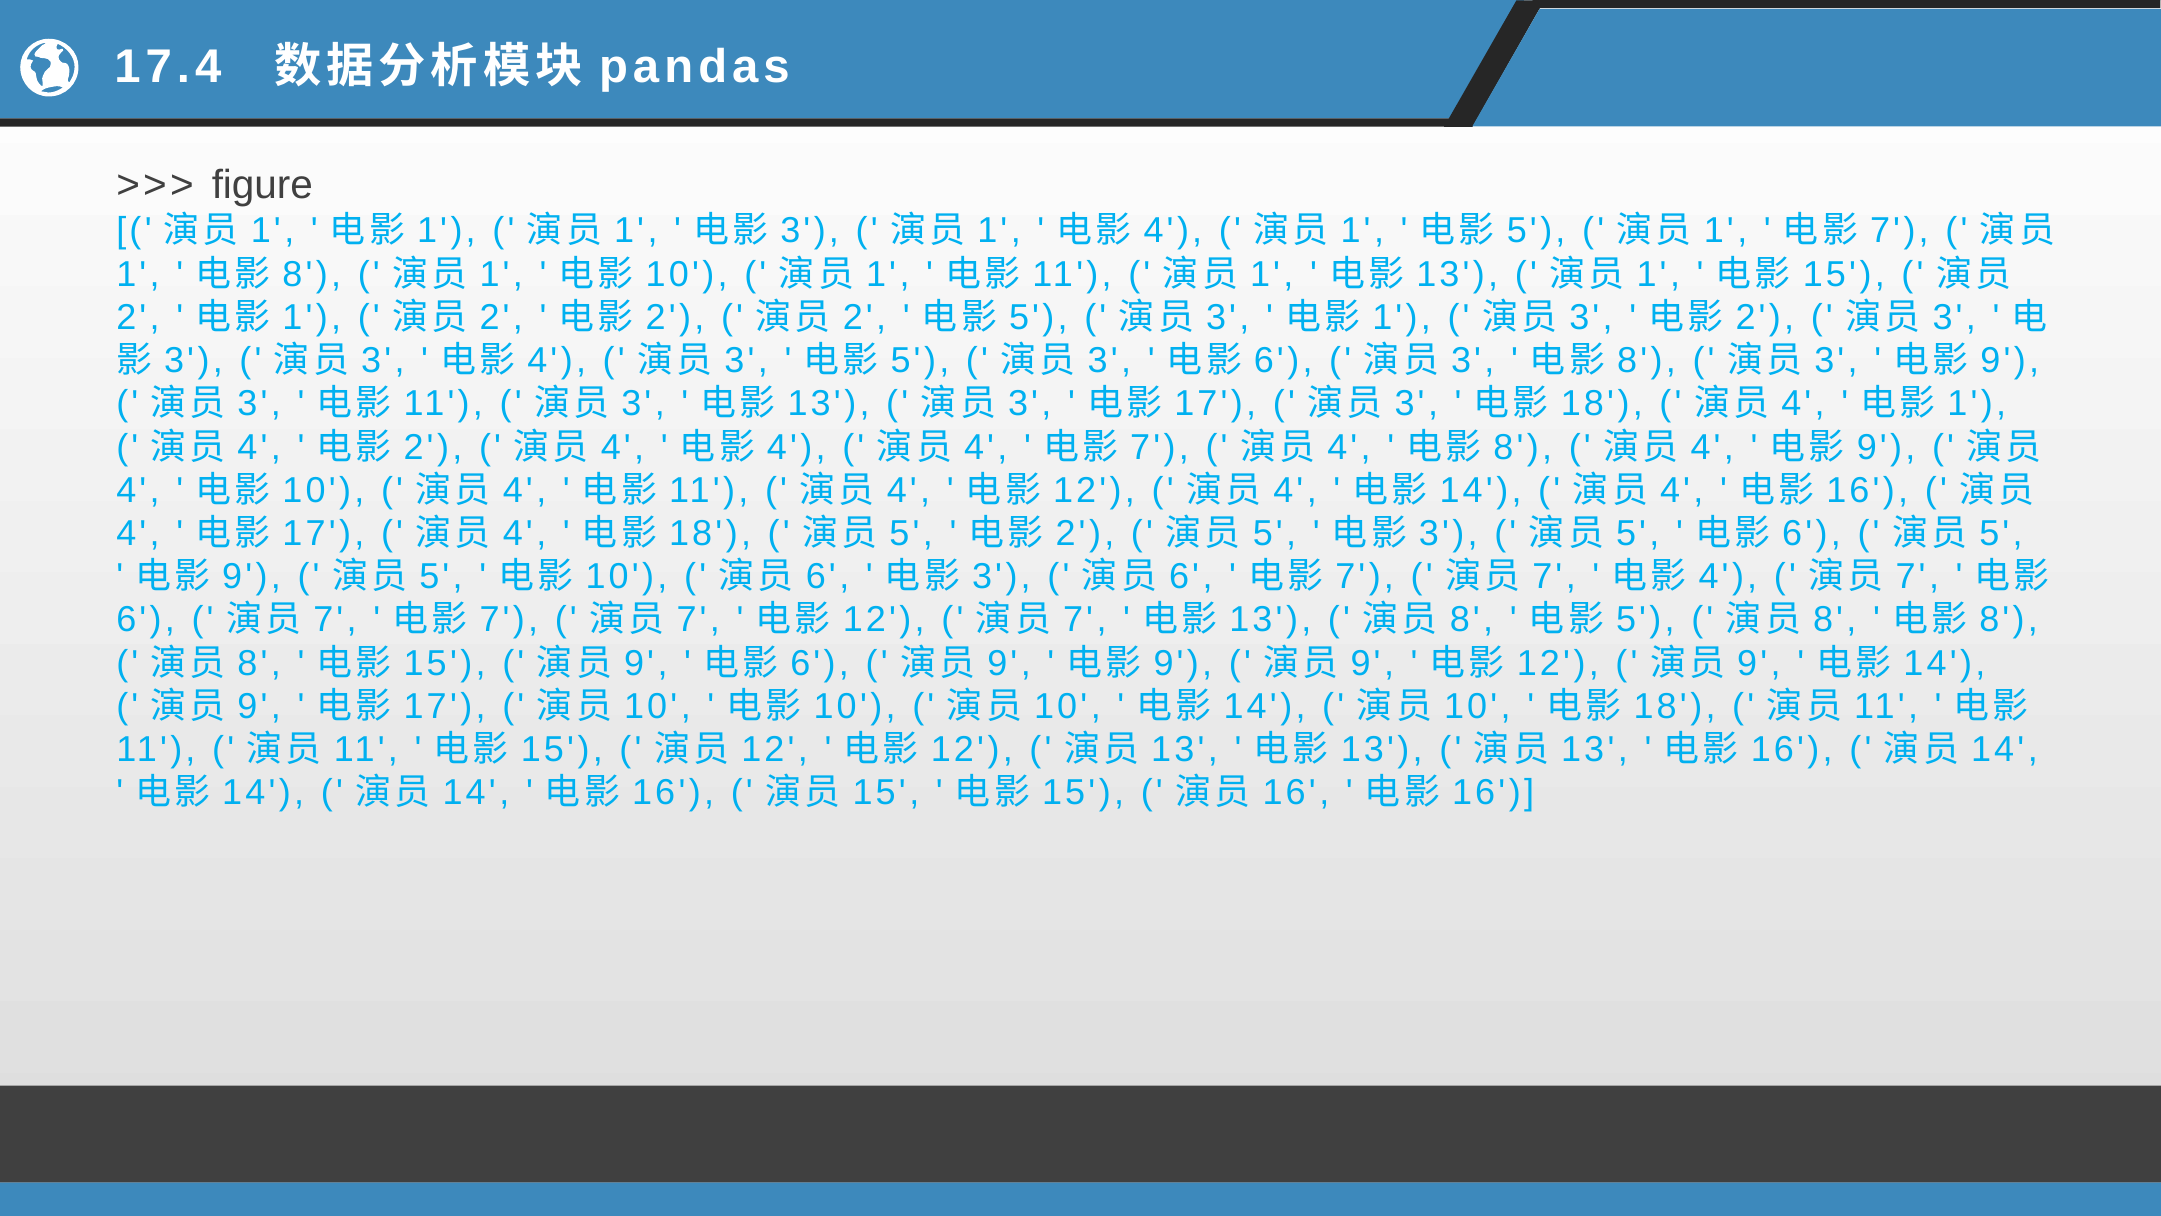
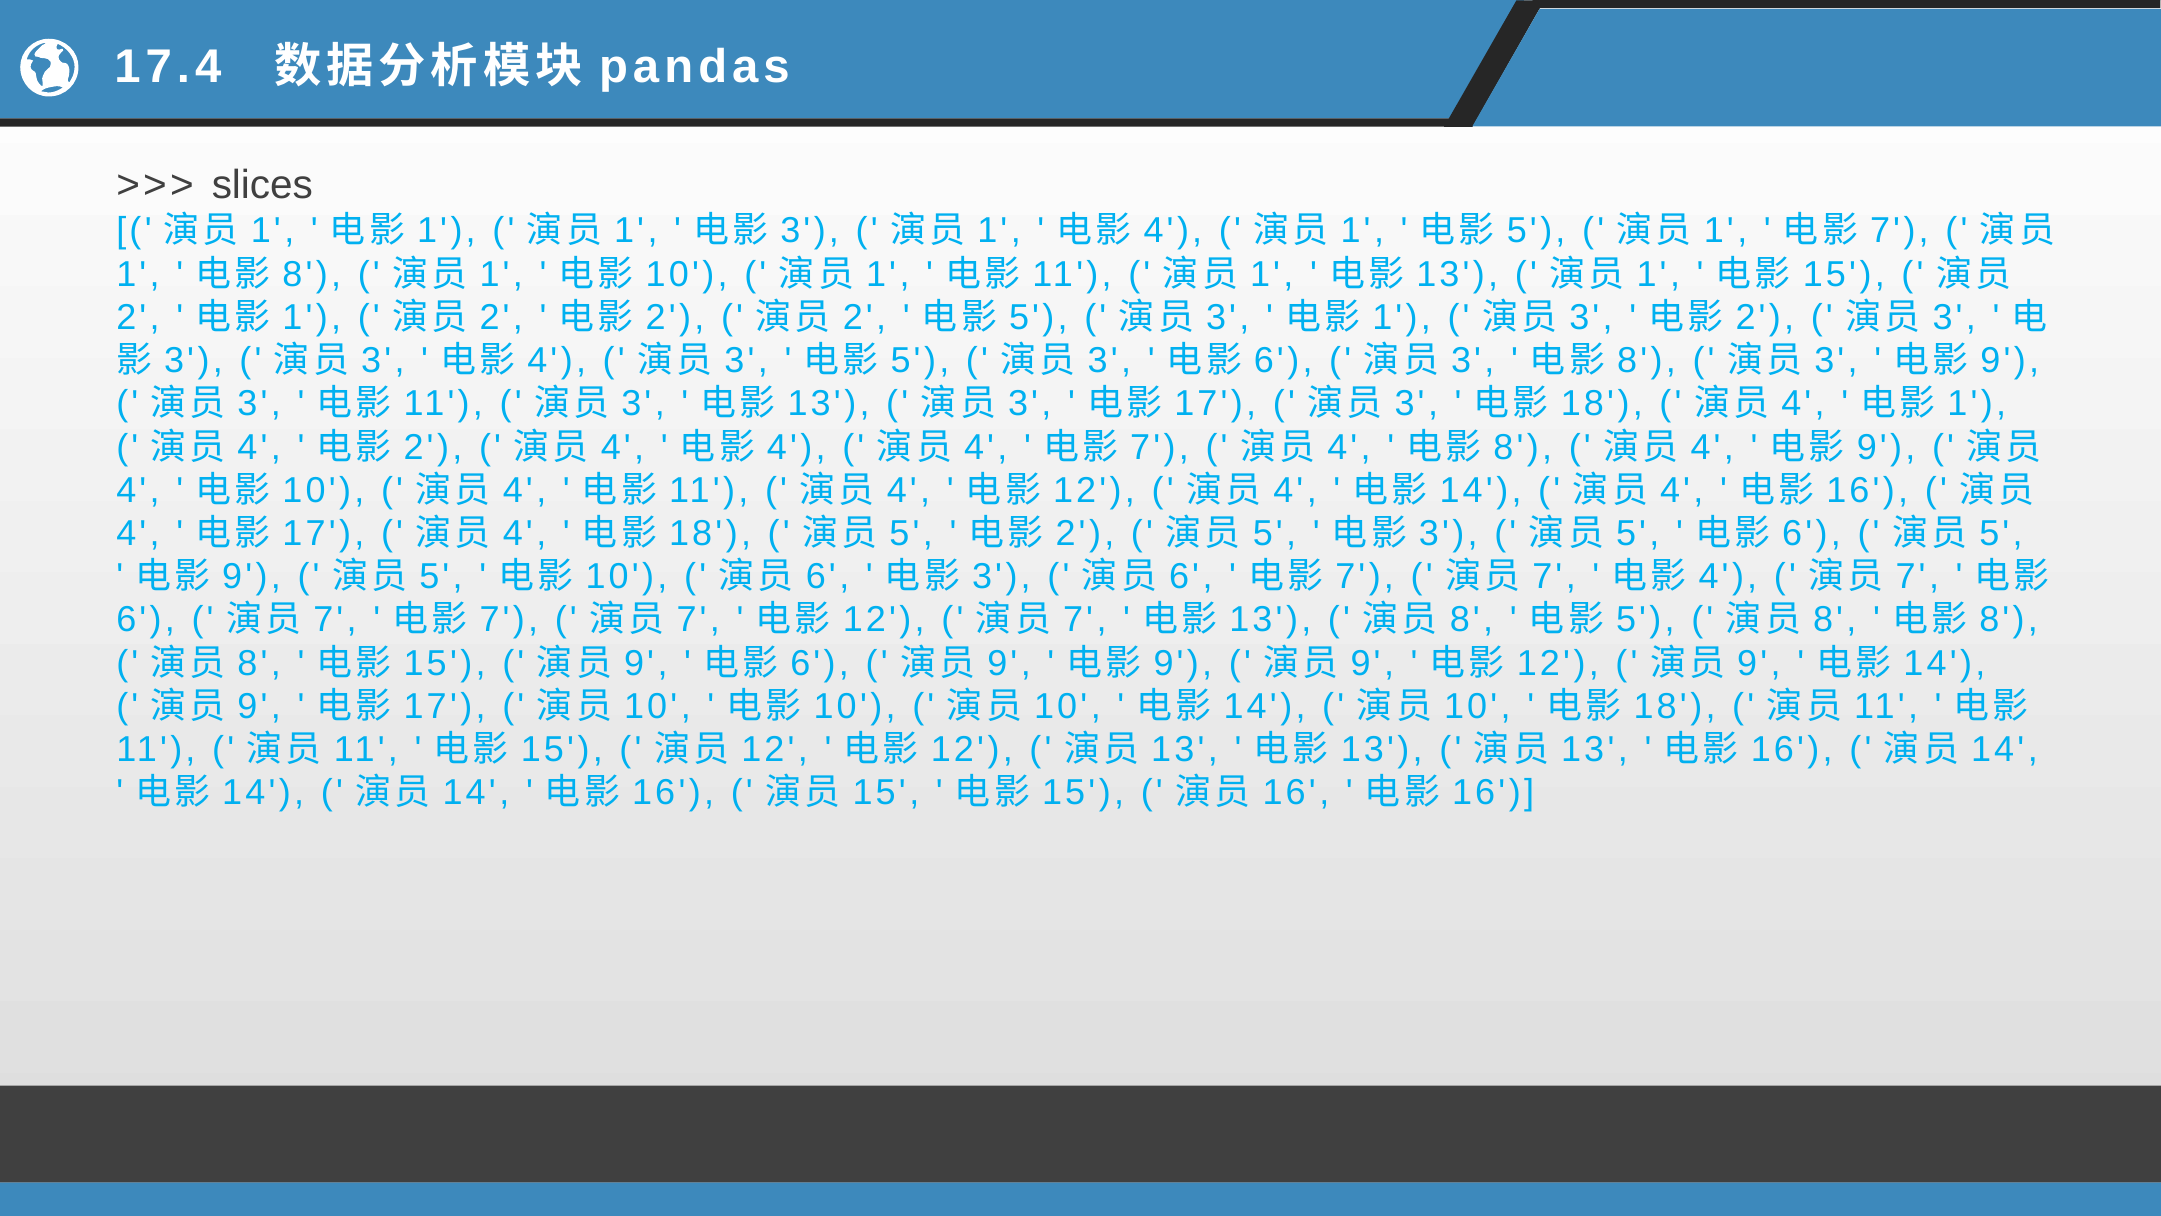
figure: figure -> slices (262, 185)
